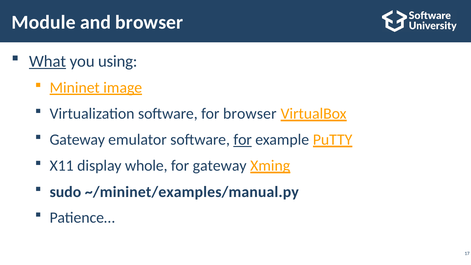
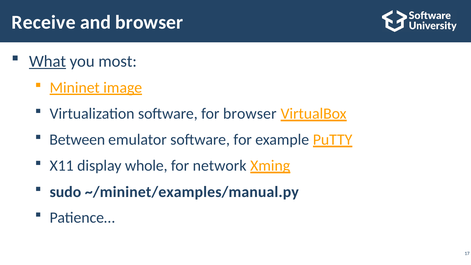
Module: Module -> Receive (44, 22)
using: using -> most (118, 61)
Gateway: Gateway -> Between (77, 140)
for underline: present -> none (243, 140)
for gateway: gateway -> network (220, 166)
